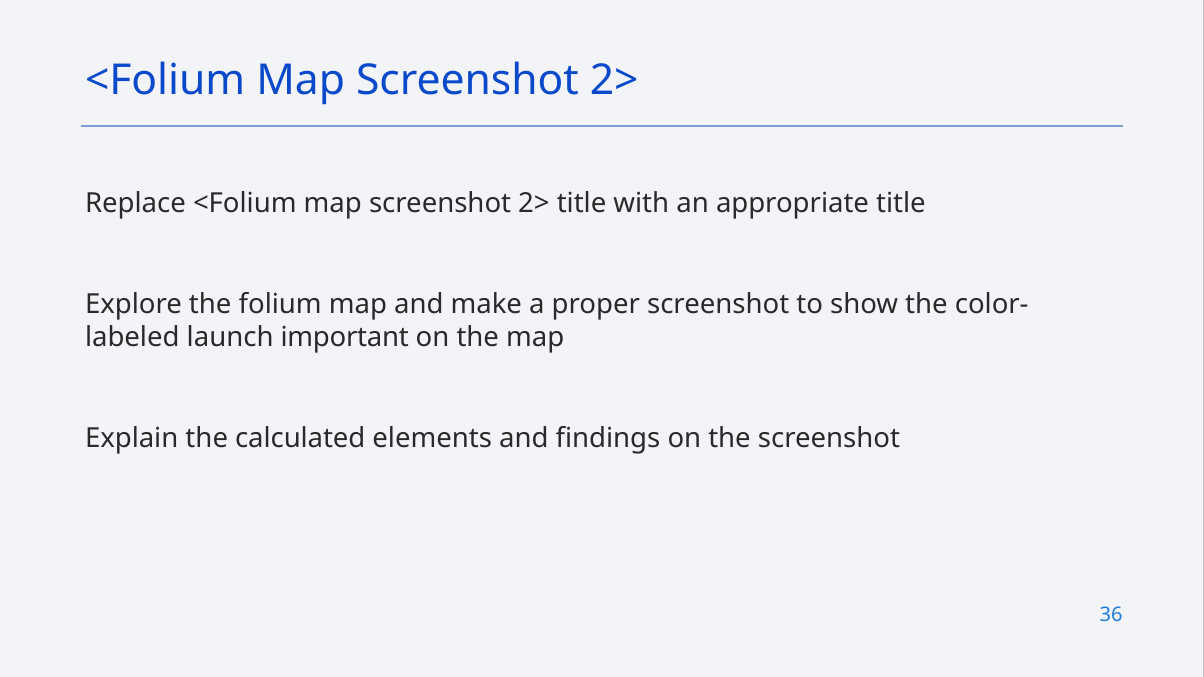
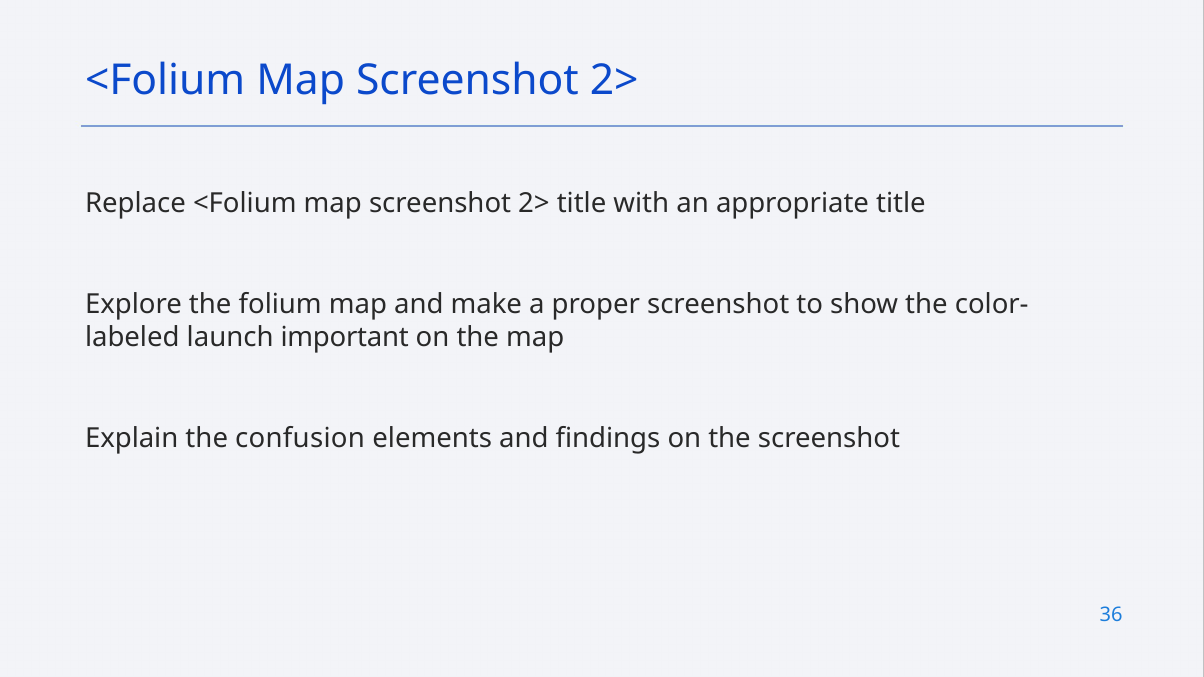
calculated: calculated -> confusion (300, 439)
